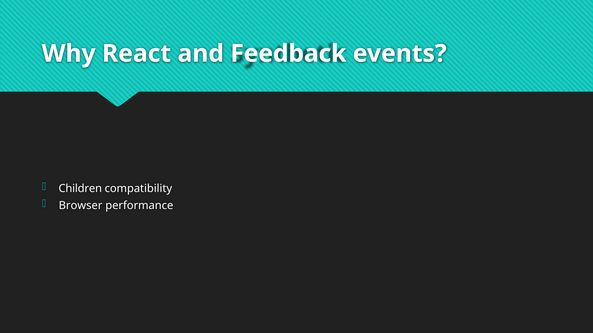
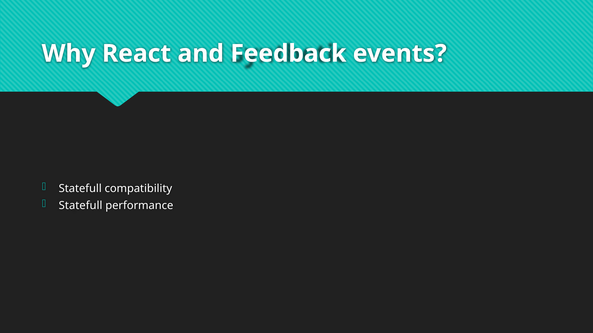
Children: Children -> Statefull (80, 189)
Browser: Browser -> Statefull (81, 206)
